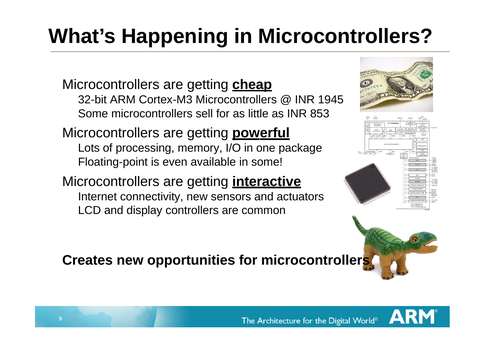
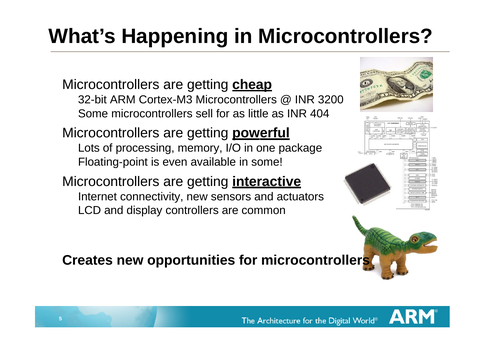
1945: 1945 -> 3200 (331, 100)
853: 853 -> 404 (320, 113)
